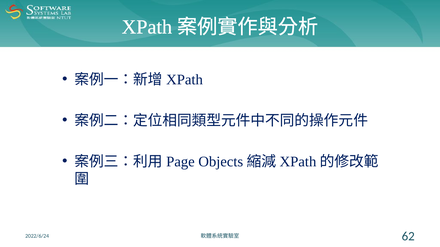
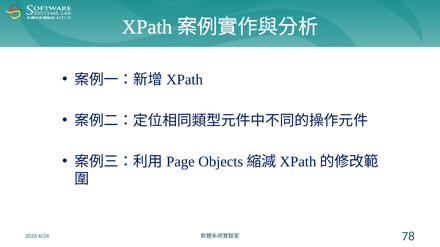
62: 62 -> 78 (408, 237)
